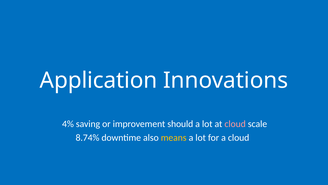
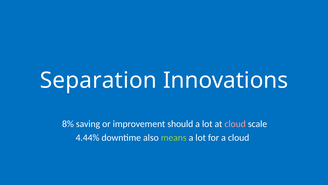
Application: Application -> Separation (98, 80)
4%: 4% -> 8% (68, 124)
8.74%: 8.74% -> 4.44% (88, 137)
means colour: yellow -> light green (174, 137)
